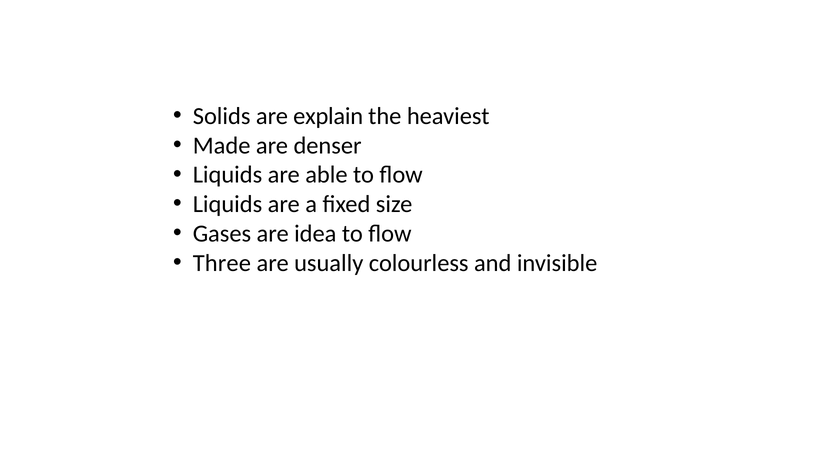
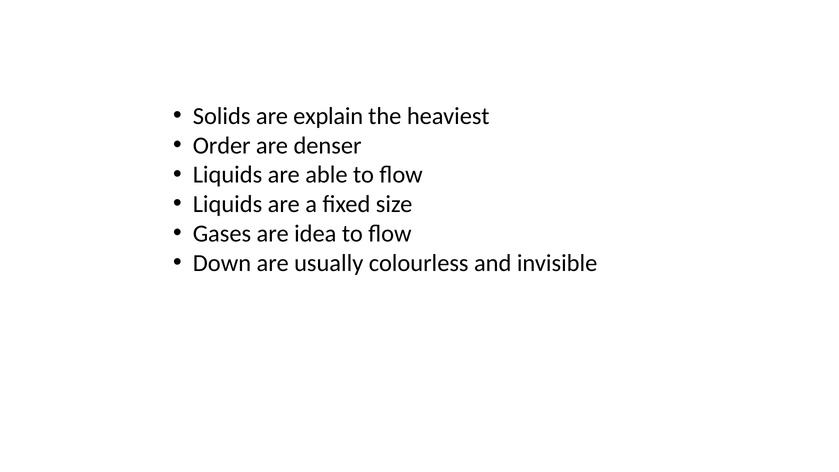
Made: Made -> Order (222, 145)
Three: Three -> Down (222, 263)
